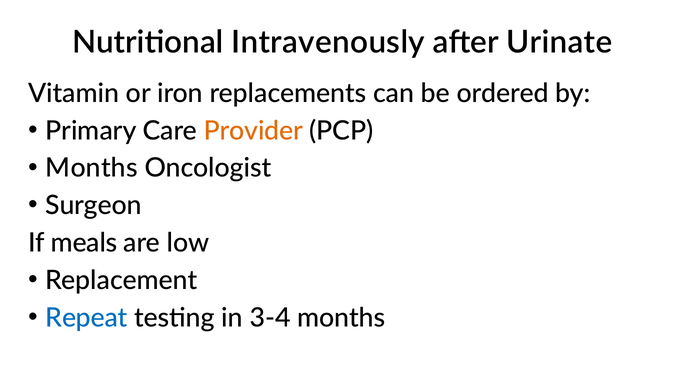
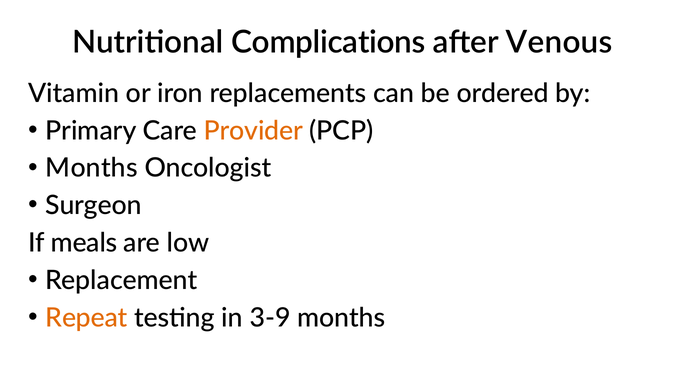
Intravenously: Intravenously -> Complications (328, 43)
Urinate: Urinate -> Venous (559, 43)
Repeat colour: blue -> orange (86, 318)
3-4: 3-4 -> 3-9 (270, 318)
